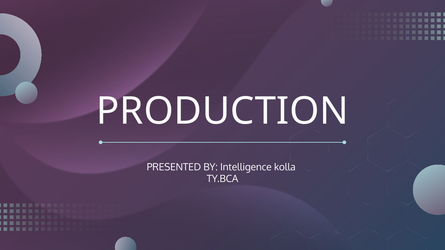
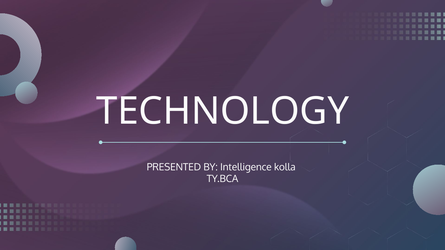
PRODUCTION: PRODUCTION -> TECHNOLOGY (223, 111)
